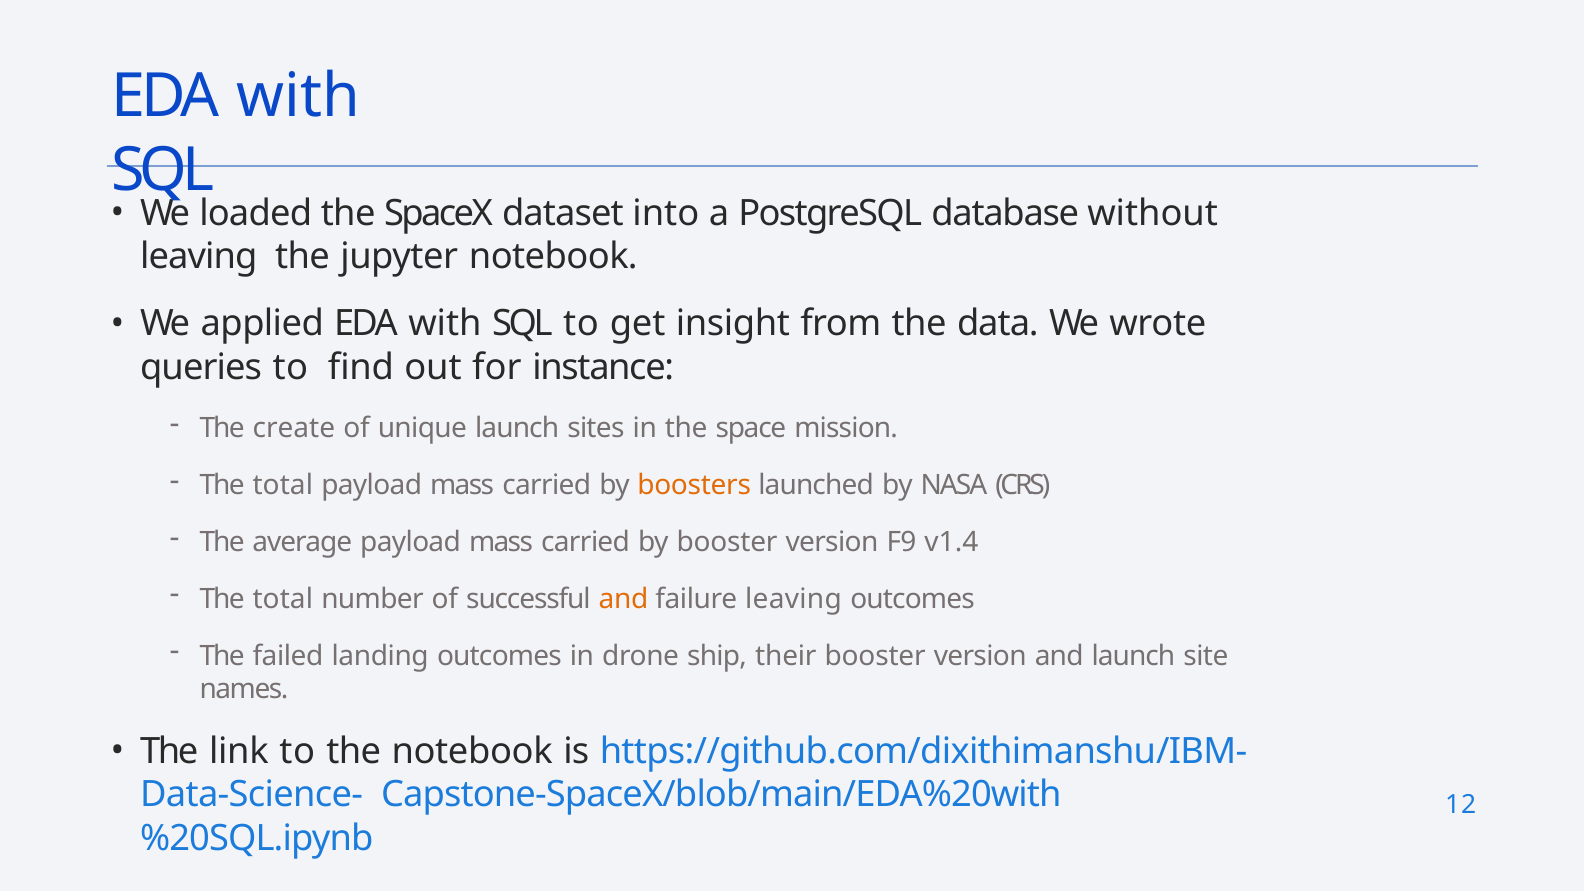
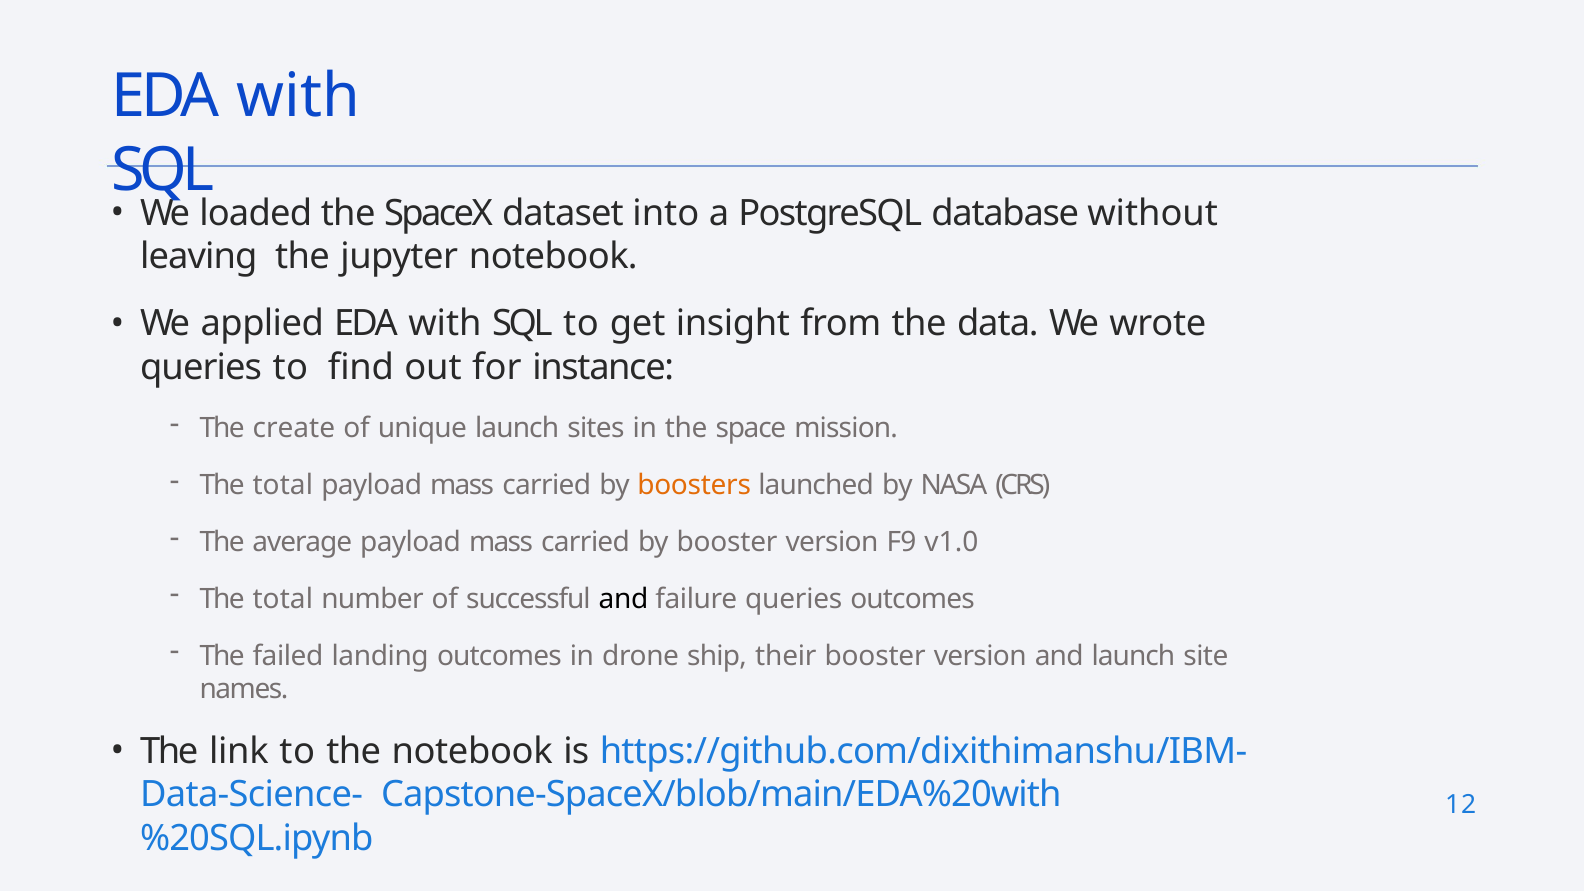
v1.4: v1.4 -> v1.0 (951, 542)
and colour: orange -> black (624, 599)
failure leaving: leaving -> queries (794, 599)
